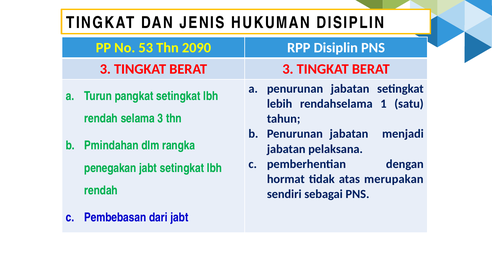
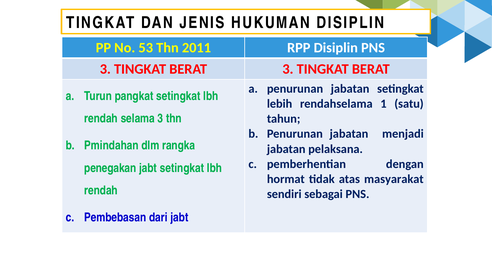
2090: 2090 -> 2011 (196, 48)
merupakan: merupakan -> masyarakat (394, 179)
